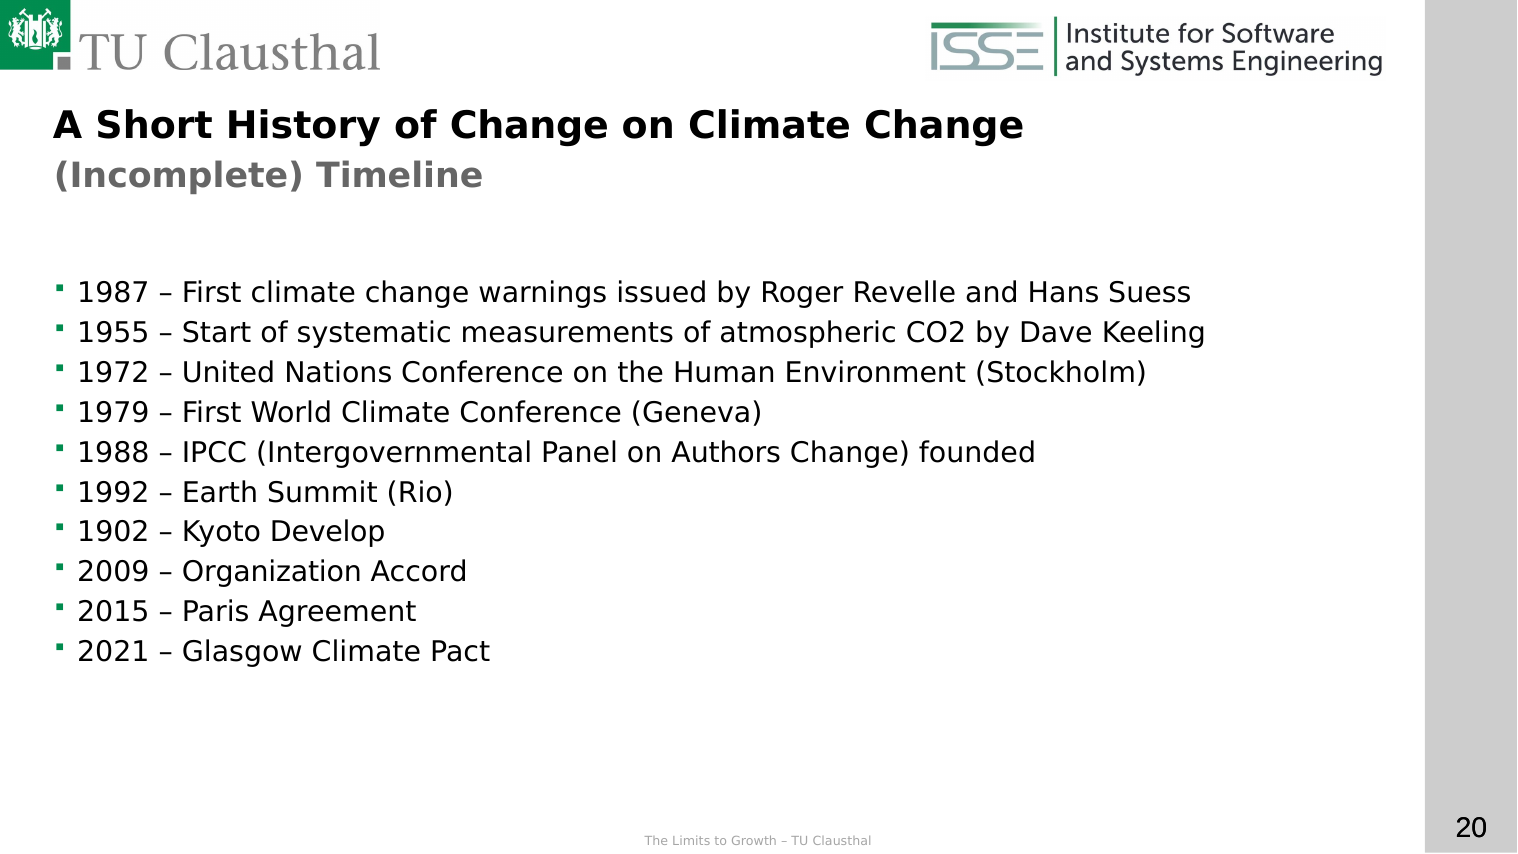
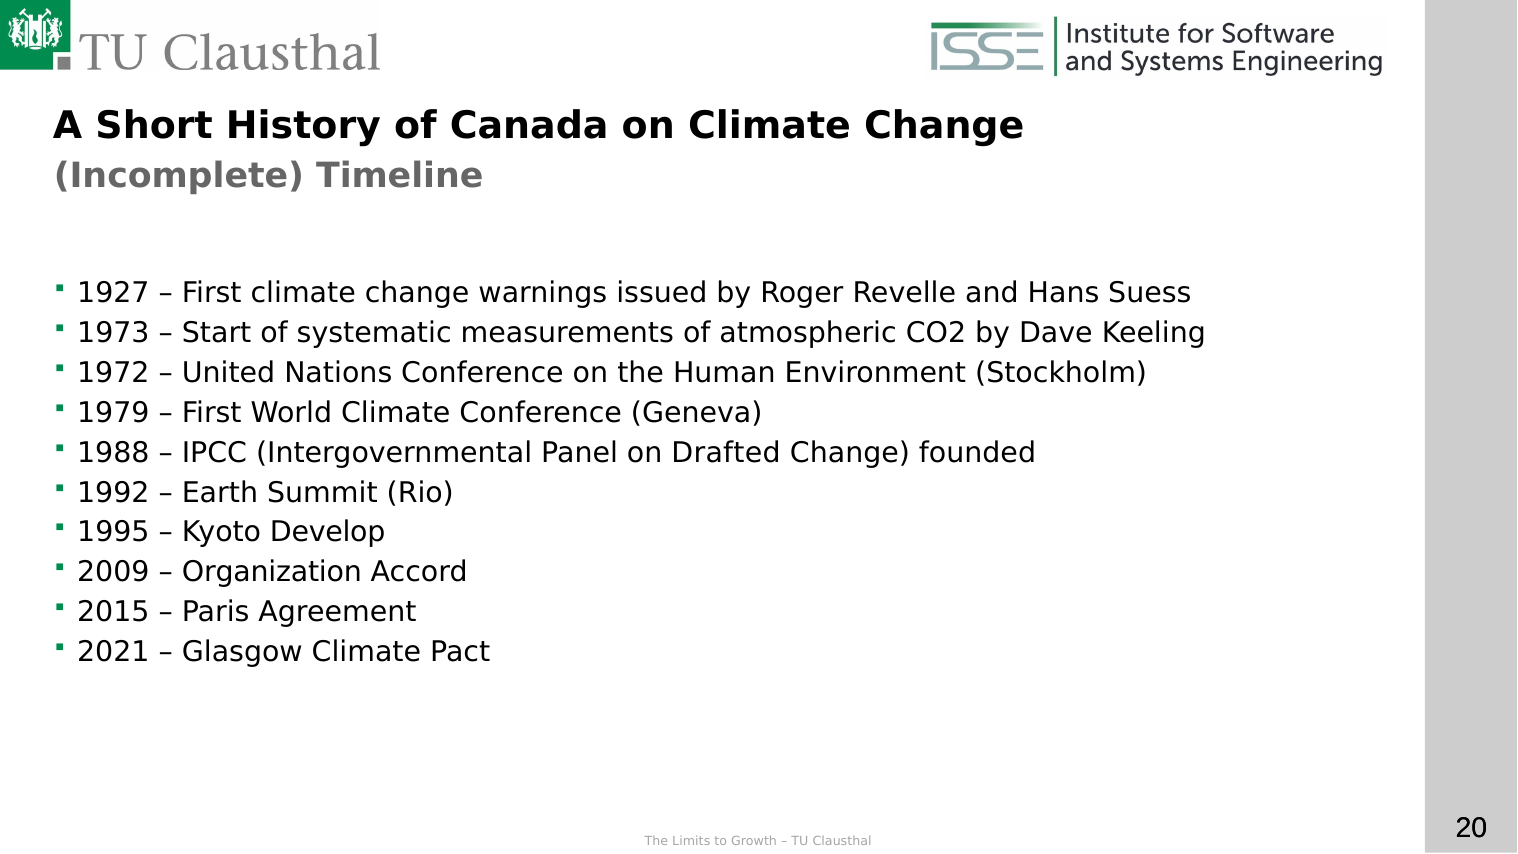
of Change: Change -> Canada (529, 126)
1987: 1987 -> 1927 (113, 293)
1955: 1955 -> 1973 (113, 333)
Authors: Authors -> Drafted (726, 453)
1902: 1902 -> 1995 (113, 532)
